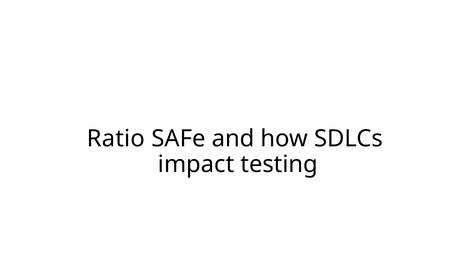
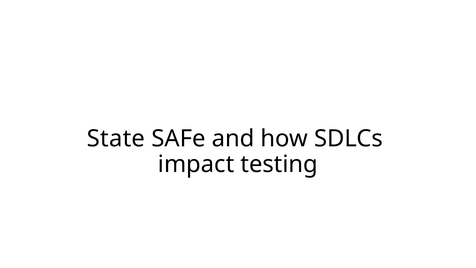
Ratio: Ratio -> State (116, 138)
